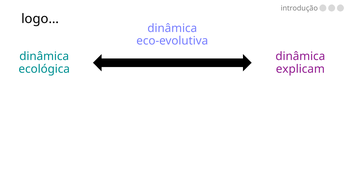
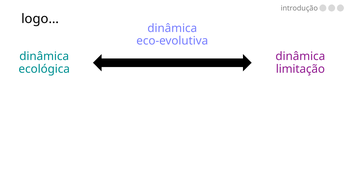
explicam: explicam -> limitação (300, 69)
